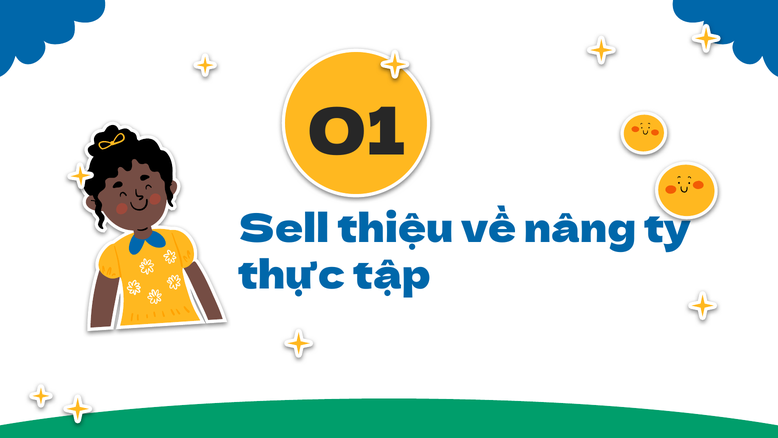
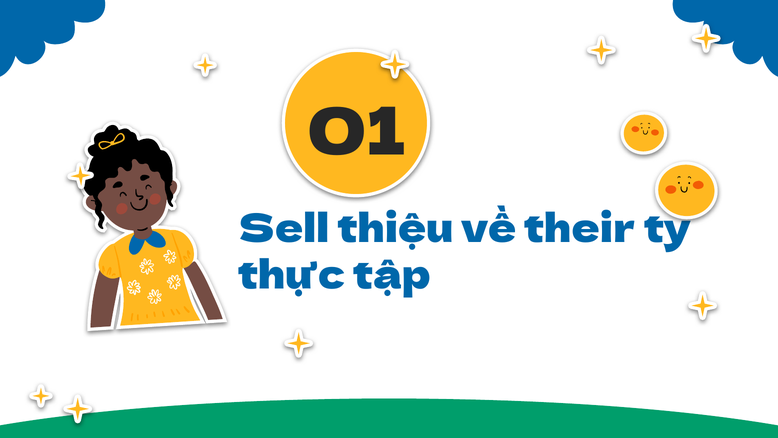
nâng: nâng -> their (580, 229)
